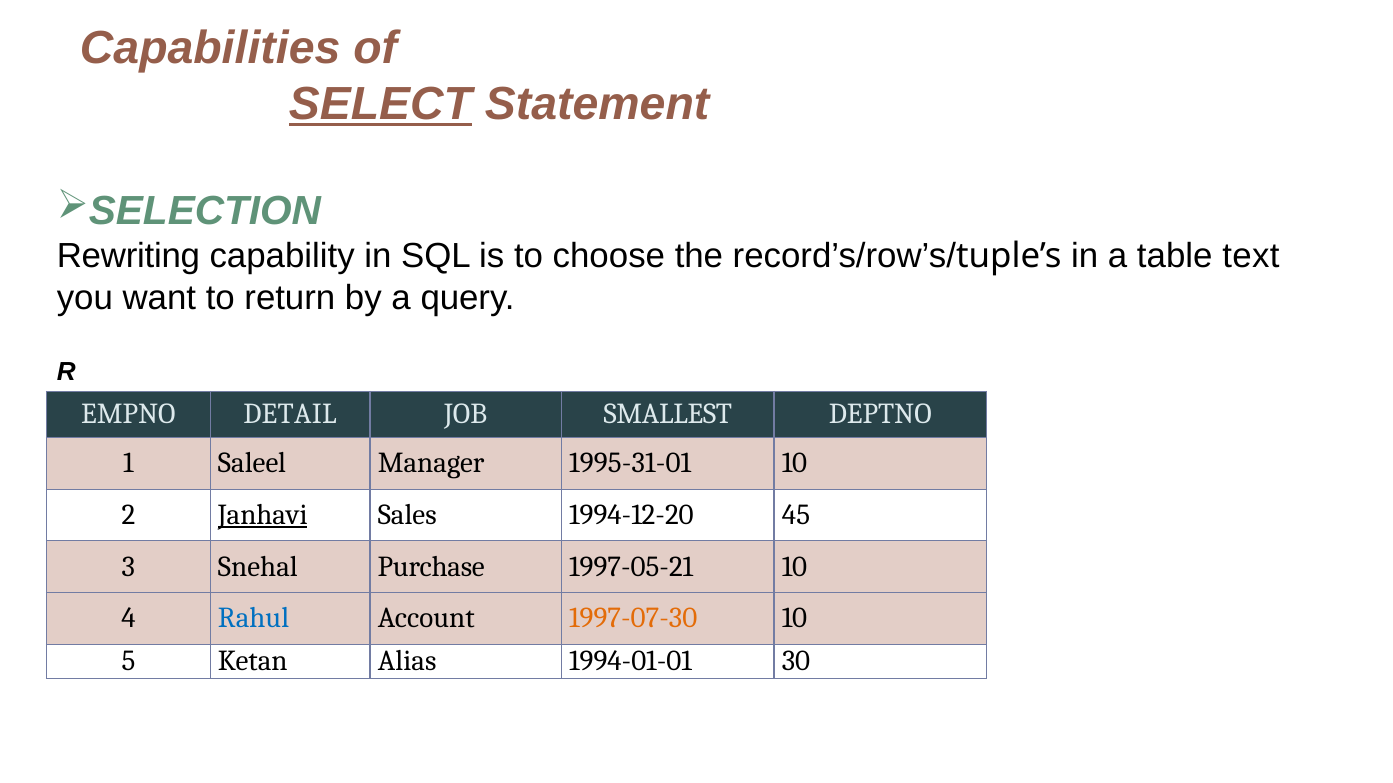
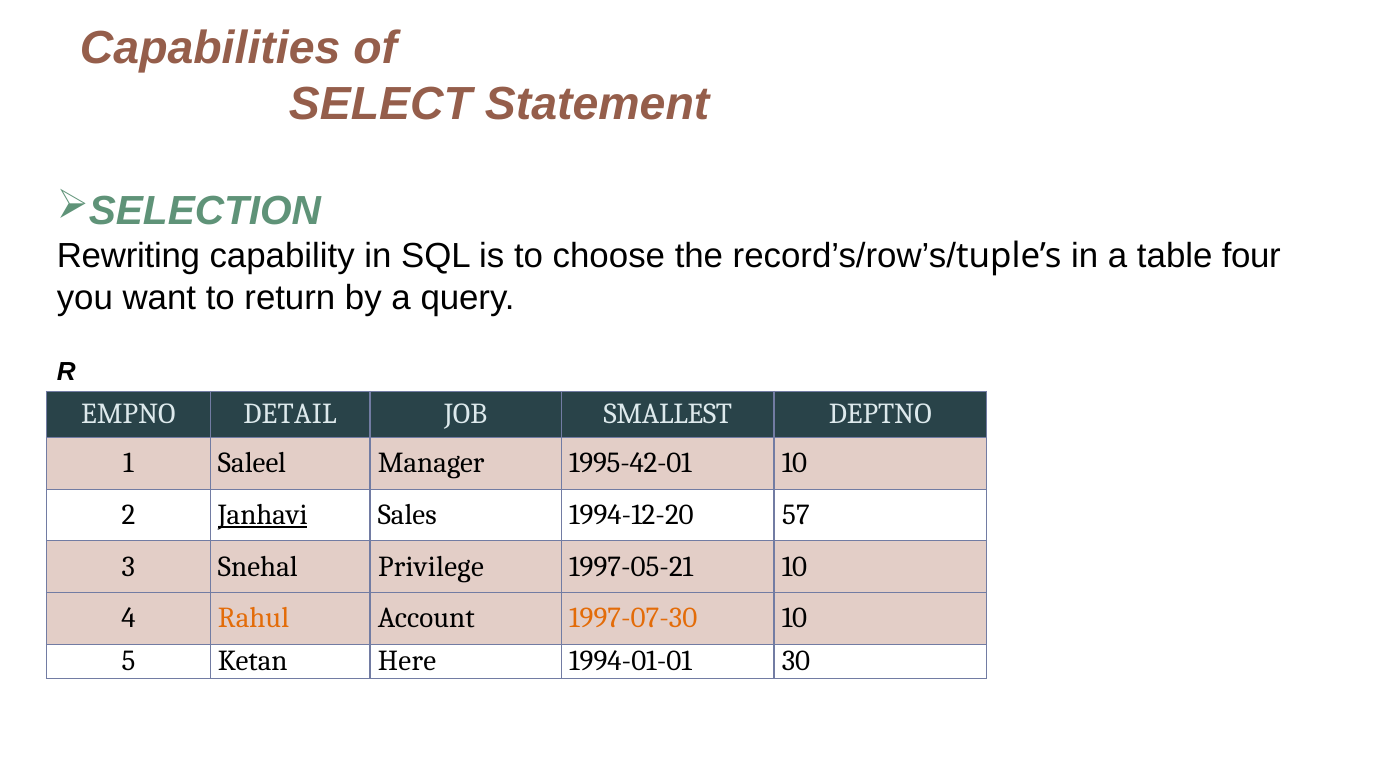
SELECT underline: present -> none (380, 104)
text: text -> four (1251, 257)
1995-31-01: 1995-31-01 -> 1995-42-01 (630, 463)
45: 45 -> 57 (796, 515)
Purchase: Purchase -> Privilege (431, 567)
Rahul colour: blue -> orange (254, 619)
Alias: Alias -> Here (407, 662)
